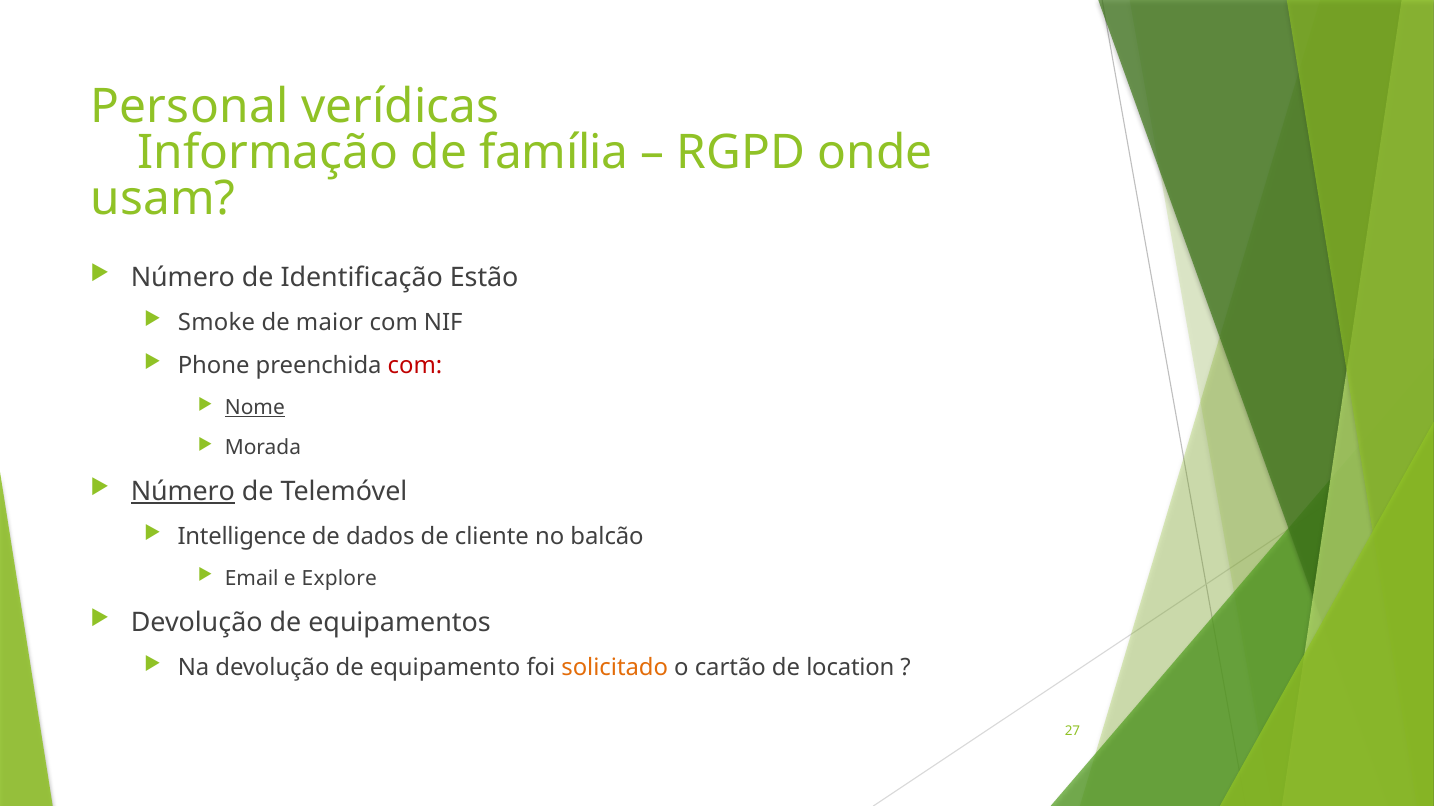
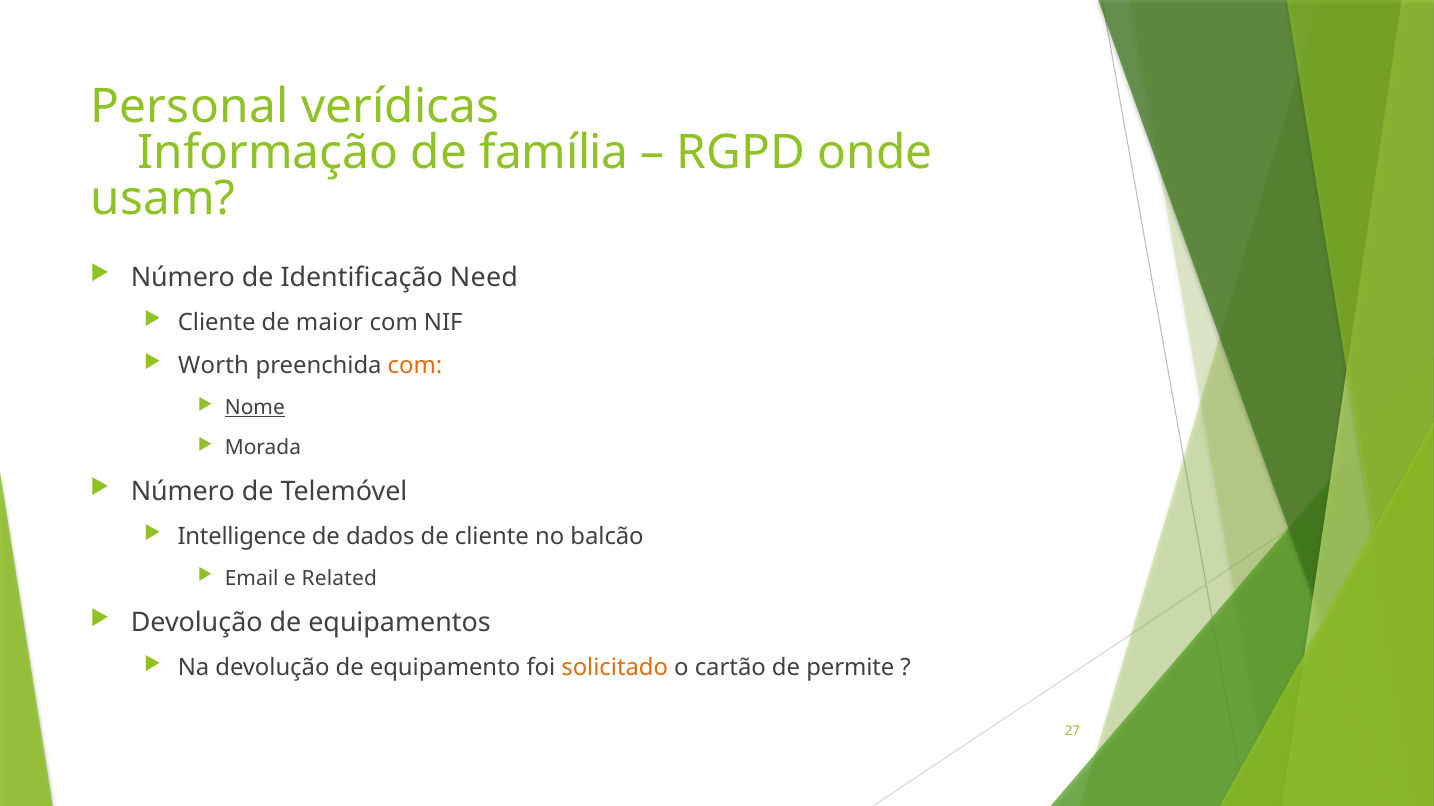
Estão: Estão -> Need (484, 278)
Smoke: Smoke -> Cliente (217, 323)
Phone: Phone -> Worth (214, 366)
com colour: red -> orange (415, 366)
Número underline: present -> none (183, 492)
Explore: Explore -> Related (339, 579)
location: location -> permite (850, 668)
